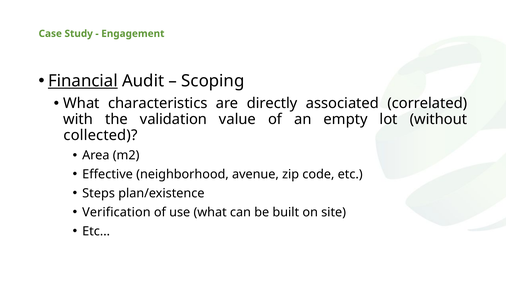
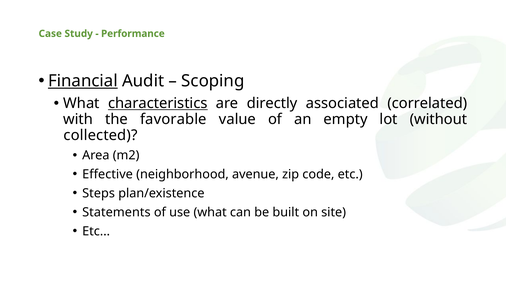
Engagement: Engagement -> Performance (133, 34)
characteristics underline: none -> present (158, 103)
validation: validation -> favorable (173, 119)
Verification: Verification -> Statements (116, 212)
